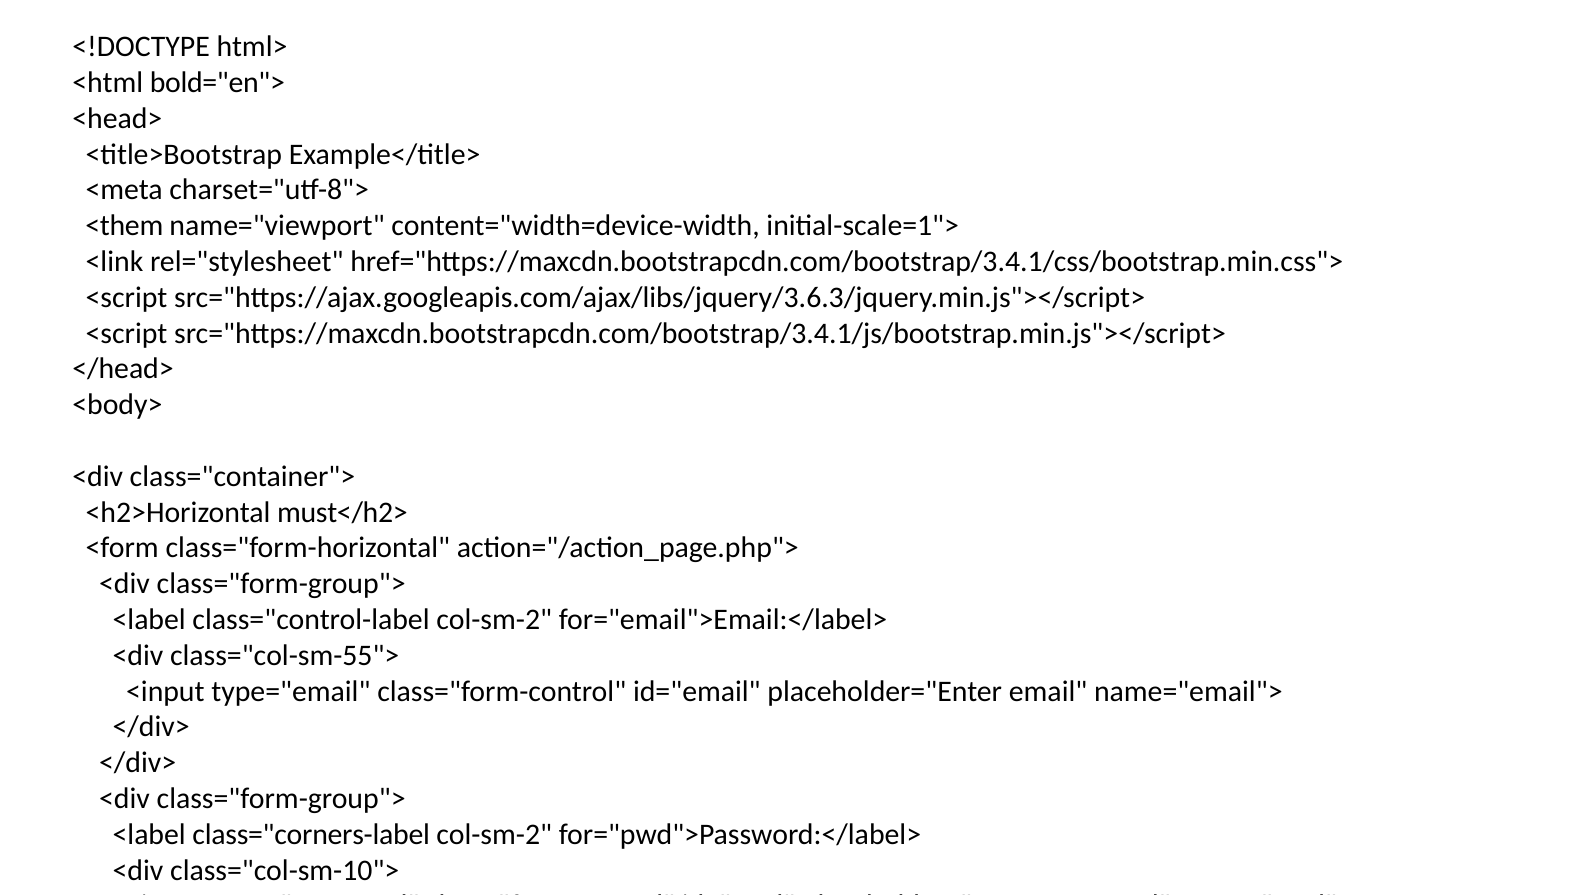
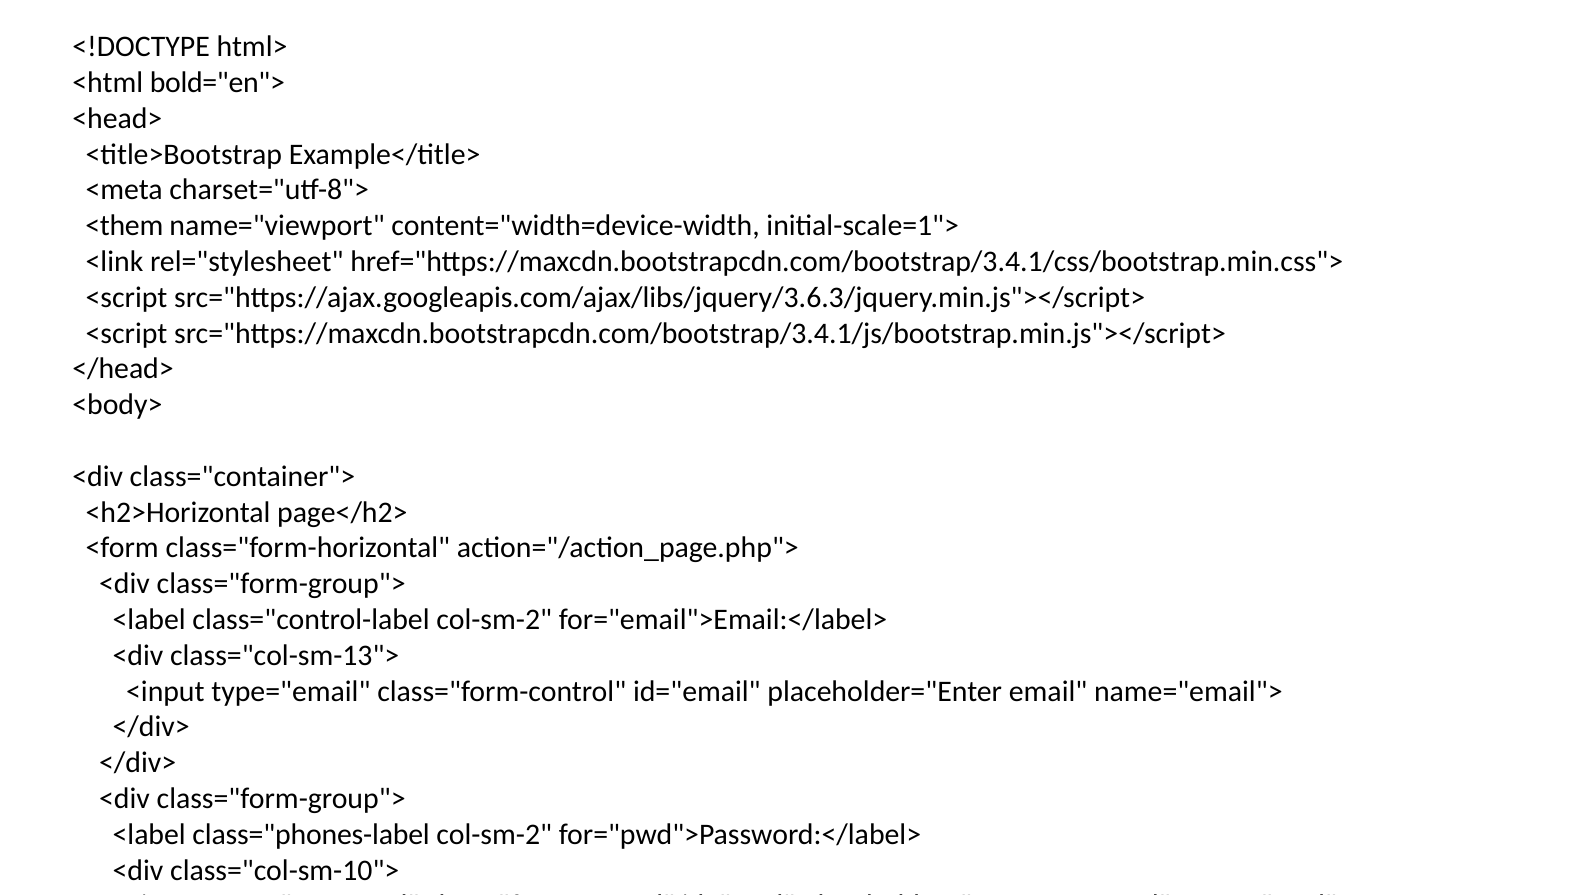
must</h2>: must</h2> -> page</h2> (342, 512)
class="col-sm-55">: class="col-sm-55"> -> class="col-sm-13"> (285, 655)
class="corners-label: class="corners-label -> class="phones-label (311, 834)
